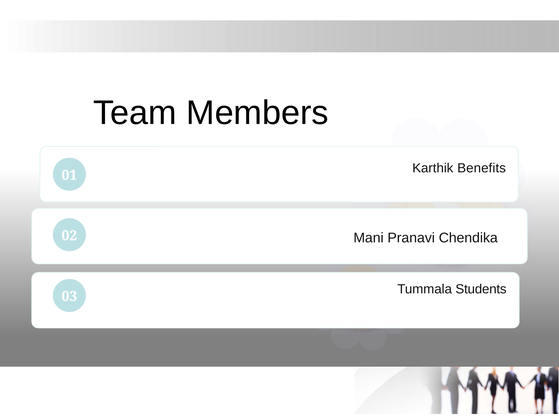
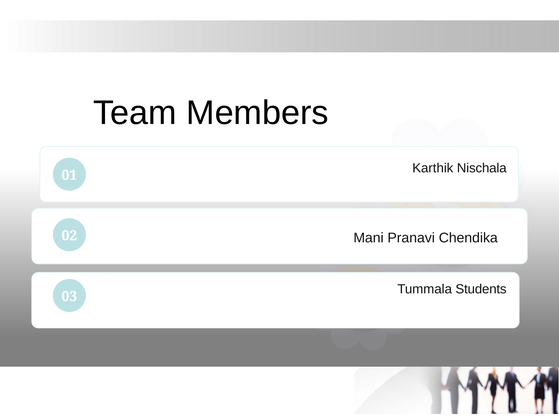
Benefits: Benefits -> Nischala (482, 168)
